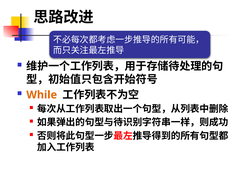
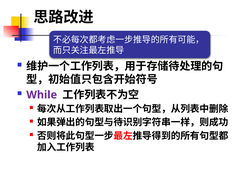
While colour: orange -> purple (42, 95)
